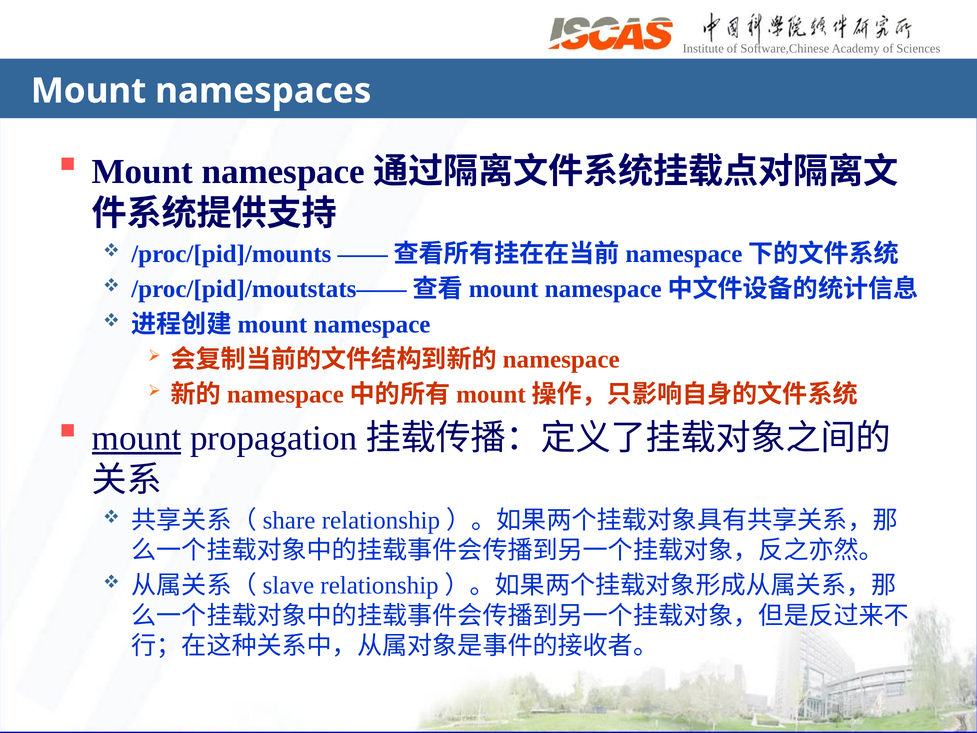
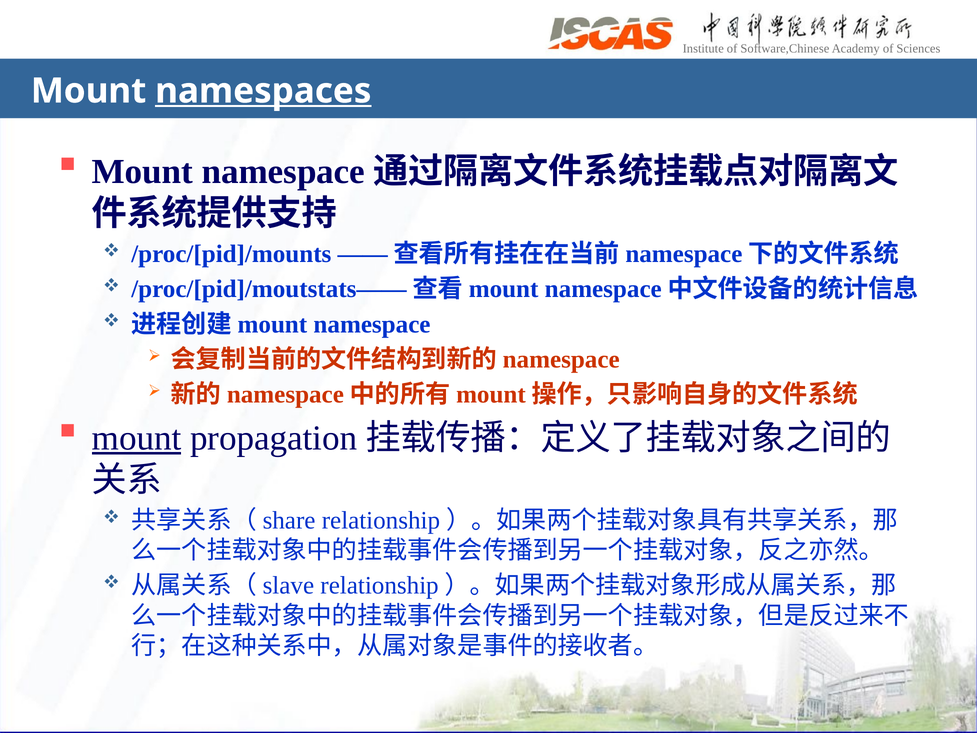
namespaces underline: none -> present (263, 91)
